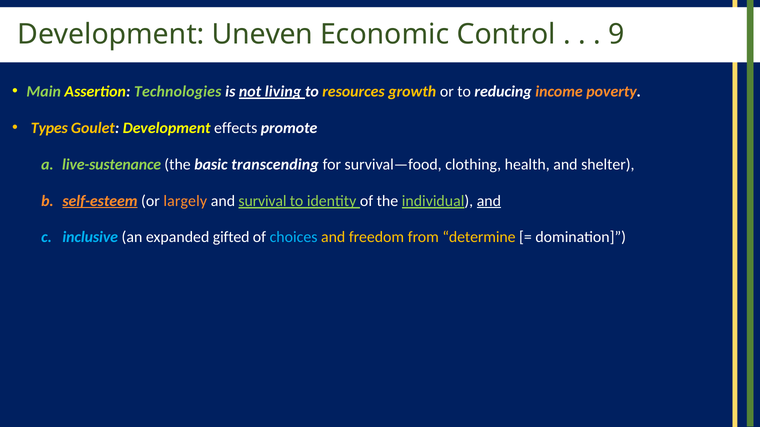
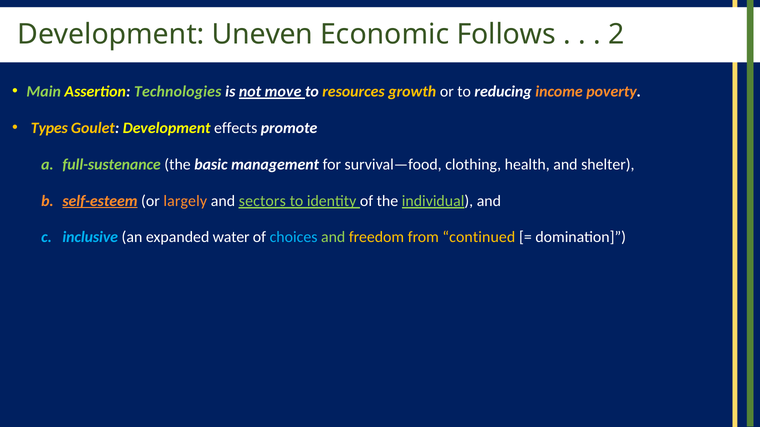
Control: Control -> Follows (506, 35)
9: 9 -> 2 (616, 35)
living: living -> move (283, 92)
live-sustenance: live-sustenance -> full-sustenance (112, 165)
transcending: transcending -> management (275, 165)
survival: survival -> sectors (262, 201)
and underline: present -> none (489, 201)
gifted: gifted -> water (231, 238)
and colour: yellow -> light green (333, 238)
determine: determine -> continued (479, 238)
